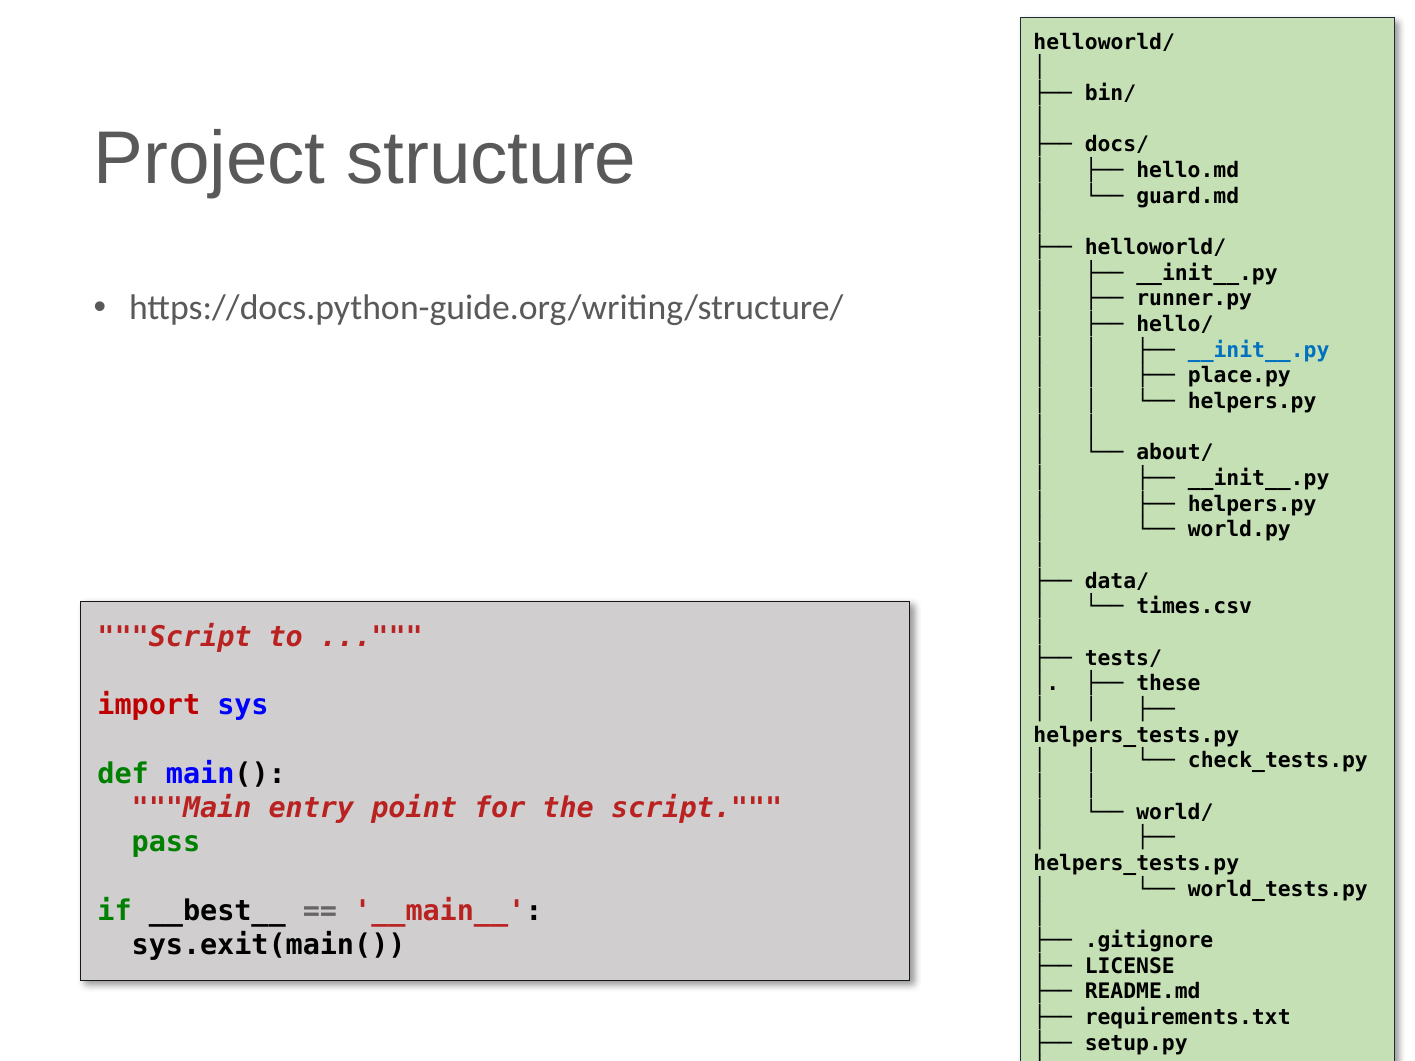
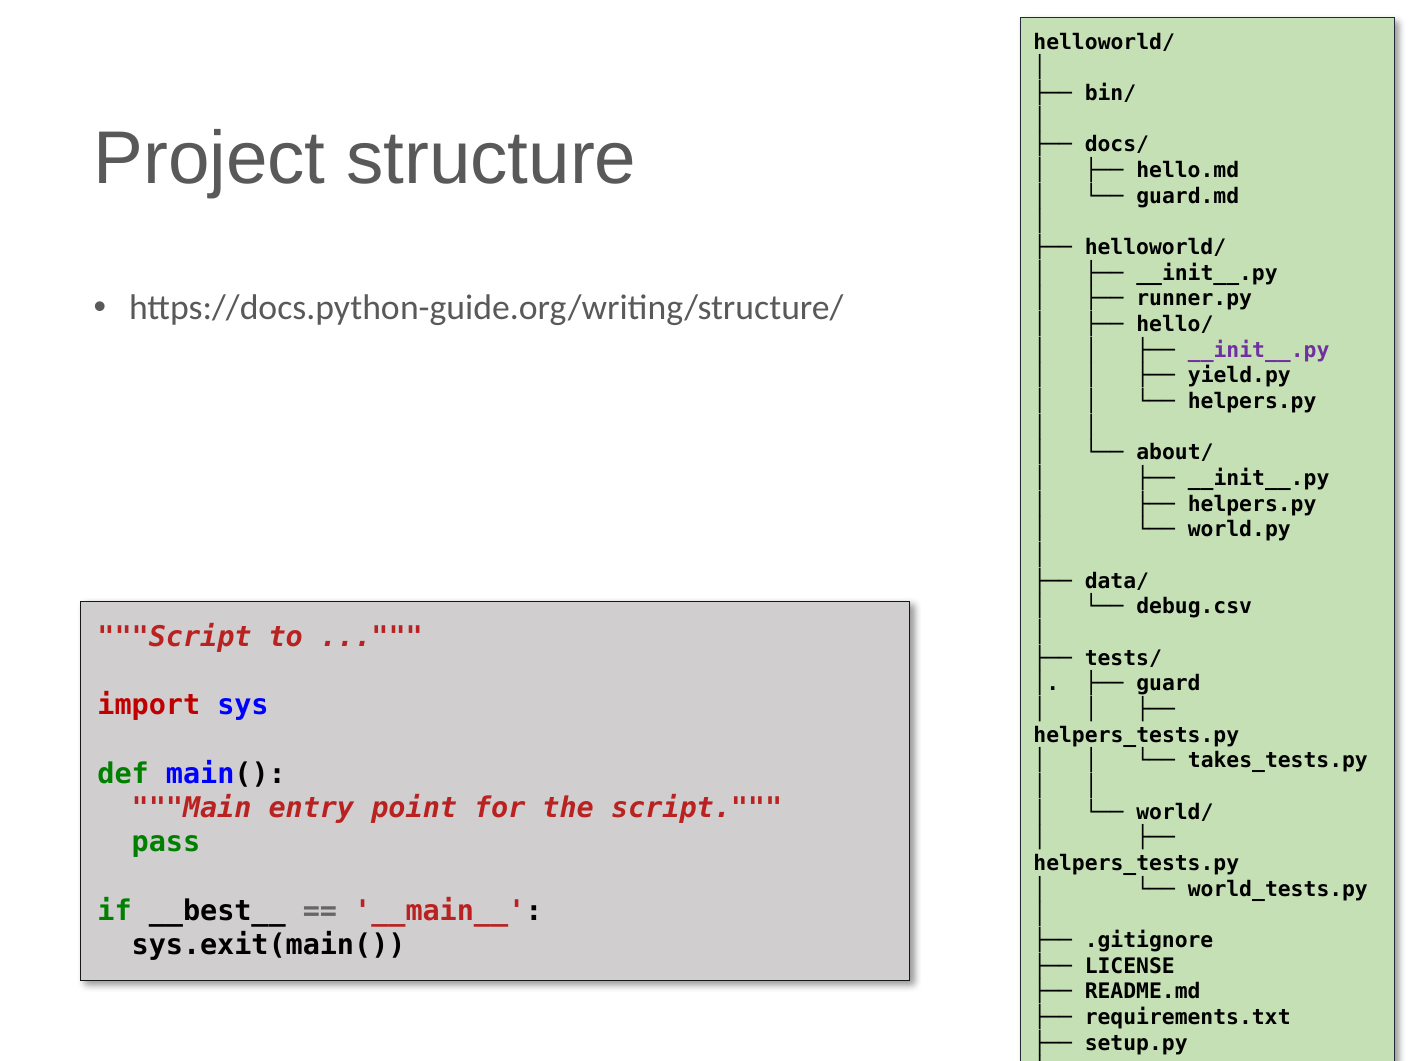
__init__.py colour: blue -> purple (1259, 350)
place.py: place.py -> yield.py (1239, 376)
times.csv: times.csv -> debug.csv (1194, 607)
these: these -> guard (1168, 684)
check_tests.py: check_tests.py -> takes_tests.py (1278, 761)
